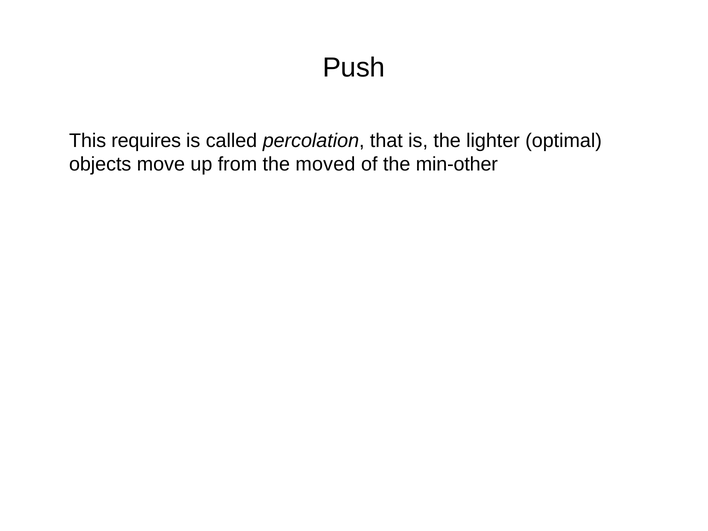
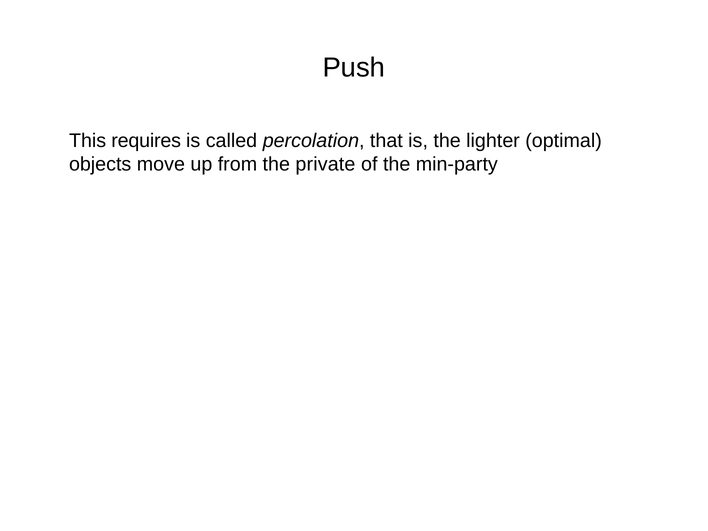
moved: moved -> private (325, 164)
min-other: min-other -> min-party (457, 164)
